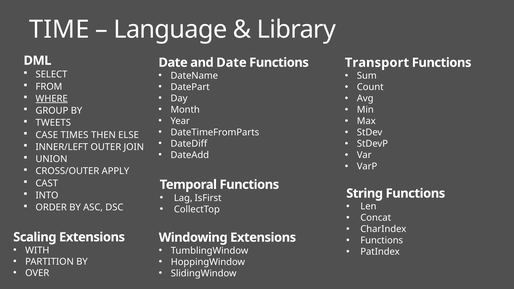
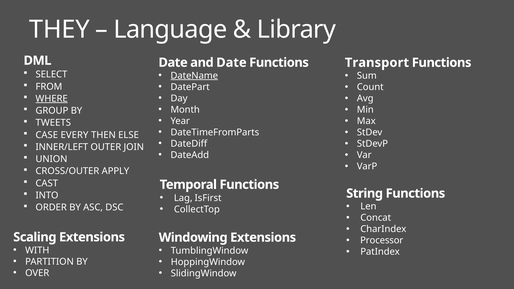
TIME: TIME -> THEY (59, 29)
DateName underline: none -> present (194, 76)
TIMES: TIMES -> EVERY (75, 135)
Functions: Functions -> Processor (382, 241)
